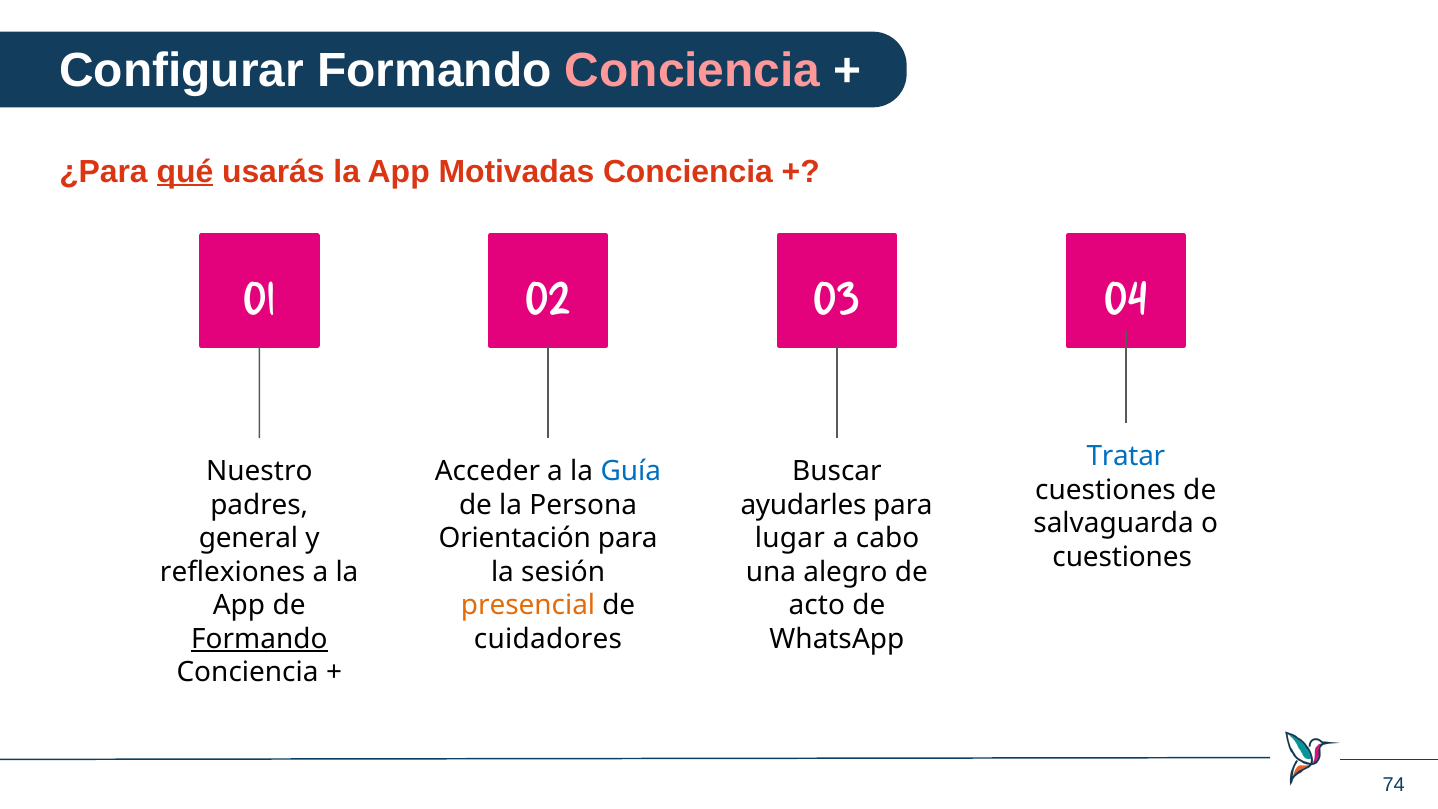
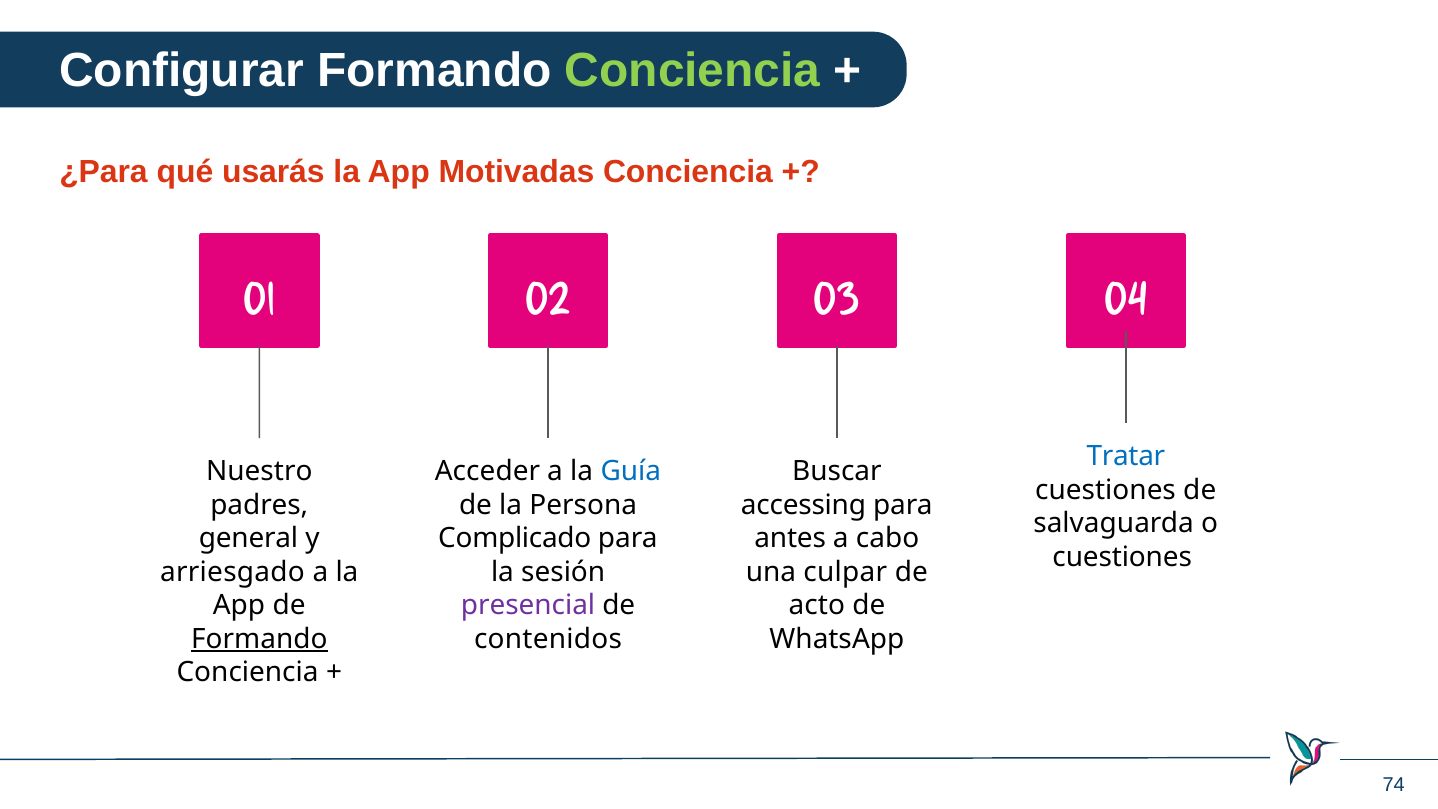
Conciencia colour: pink -> light green (693, 70)
qué underline: present -> none (185, 172)
ayudarles: ayudarles -> accessing (803, 505)
Orientación: Orientación -> Complicado (515, 538)
lugar: lugar -> antes (790, 538)
reflexiones: reflexiones -> arriesgado (232, 572)
alegro: alegro -> culpar (845, 572)
presencial colour: orange -> purple (528, 605)
cuidadores: cuidadores -> contenidos (548, 639)
